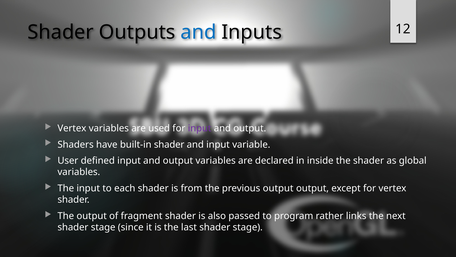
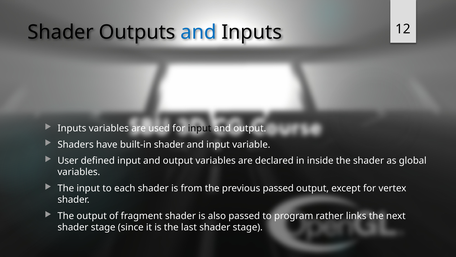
Vertex: Vertex -> Inputs (72, 128)
input colour: purple -> black (200, 128)
previous output: output -> passed (278, 188)
